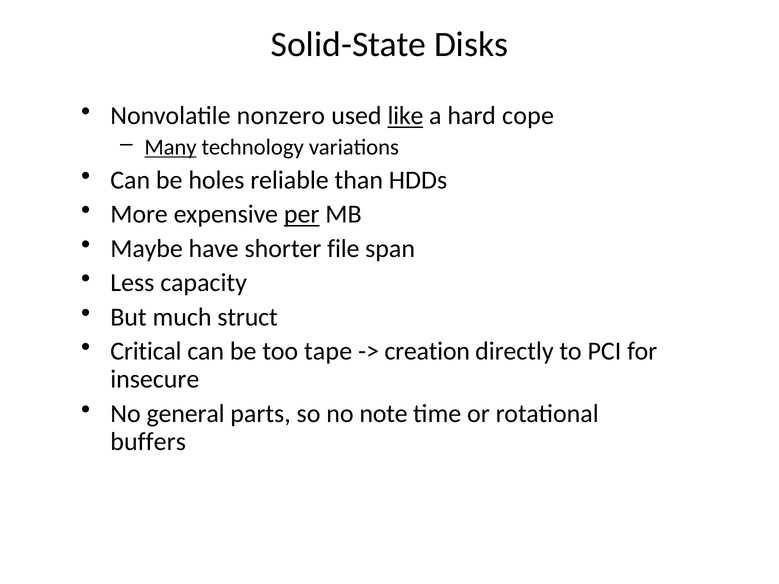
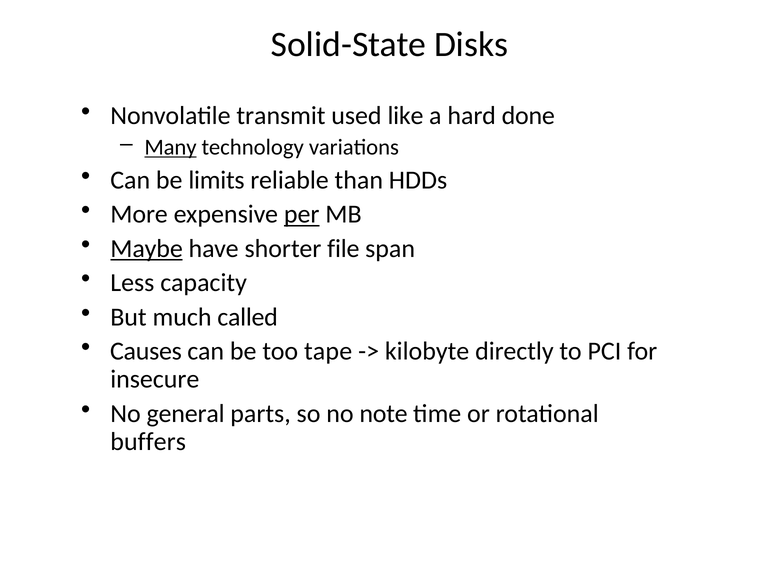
nonzero: nonzero -> transmit (281, 116)
like underline: present -> none (405, 116)
cope: cope -> done (528, 116)
holes: holes -> limits (217, 180)
Maybe underline: none -> present (147, 249)
struct: struct -> called (248, 317)
Critical: Critical -> Causes (146, 352)
creation: creation -> kilobyte (427, 352)
